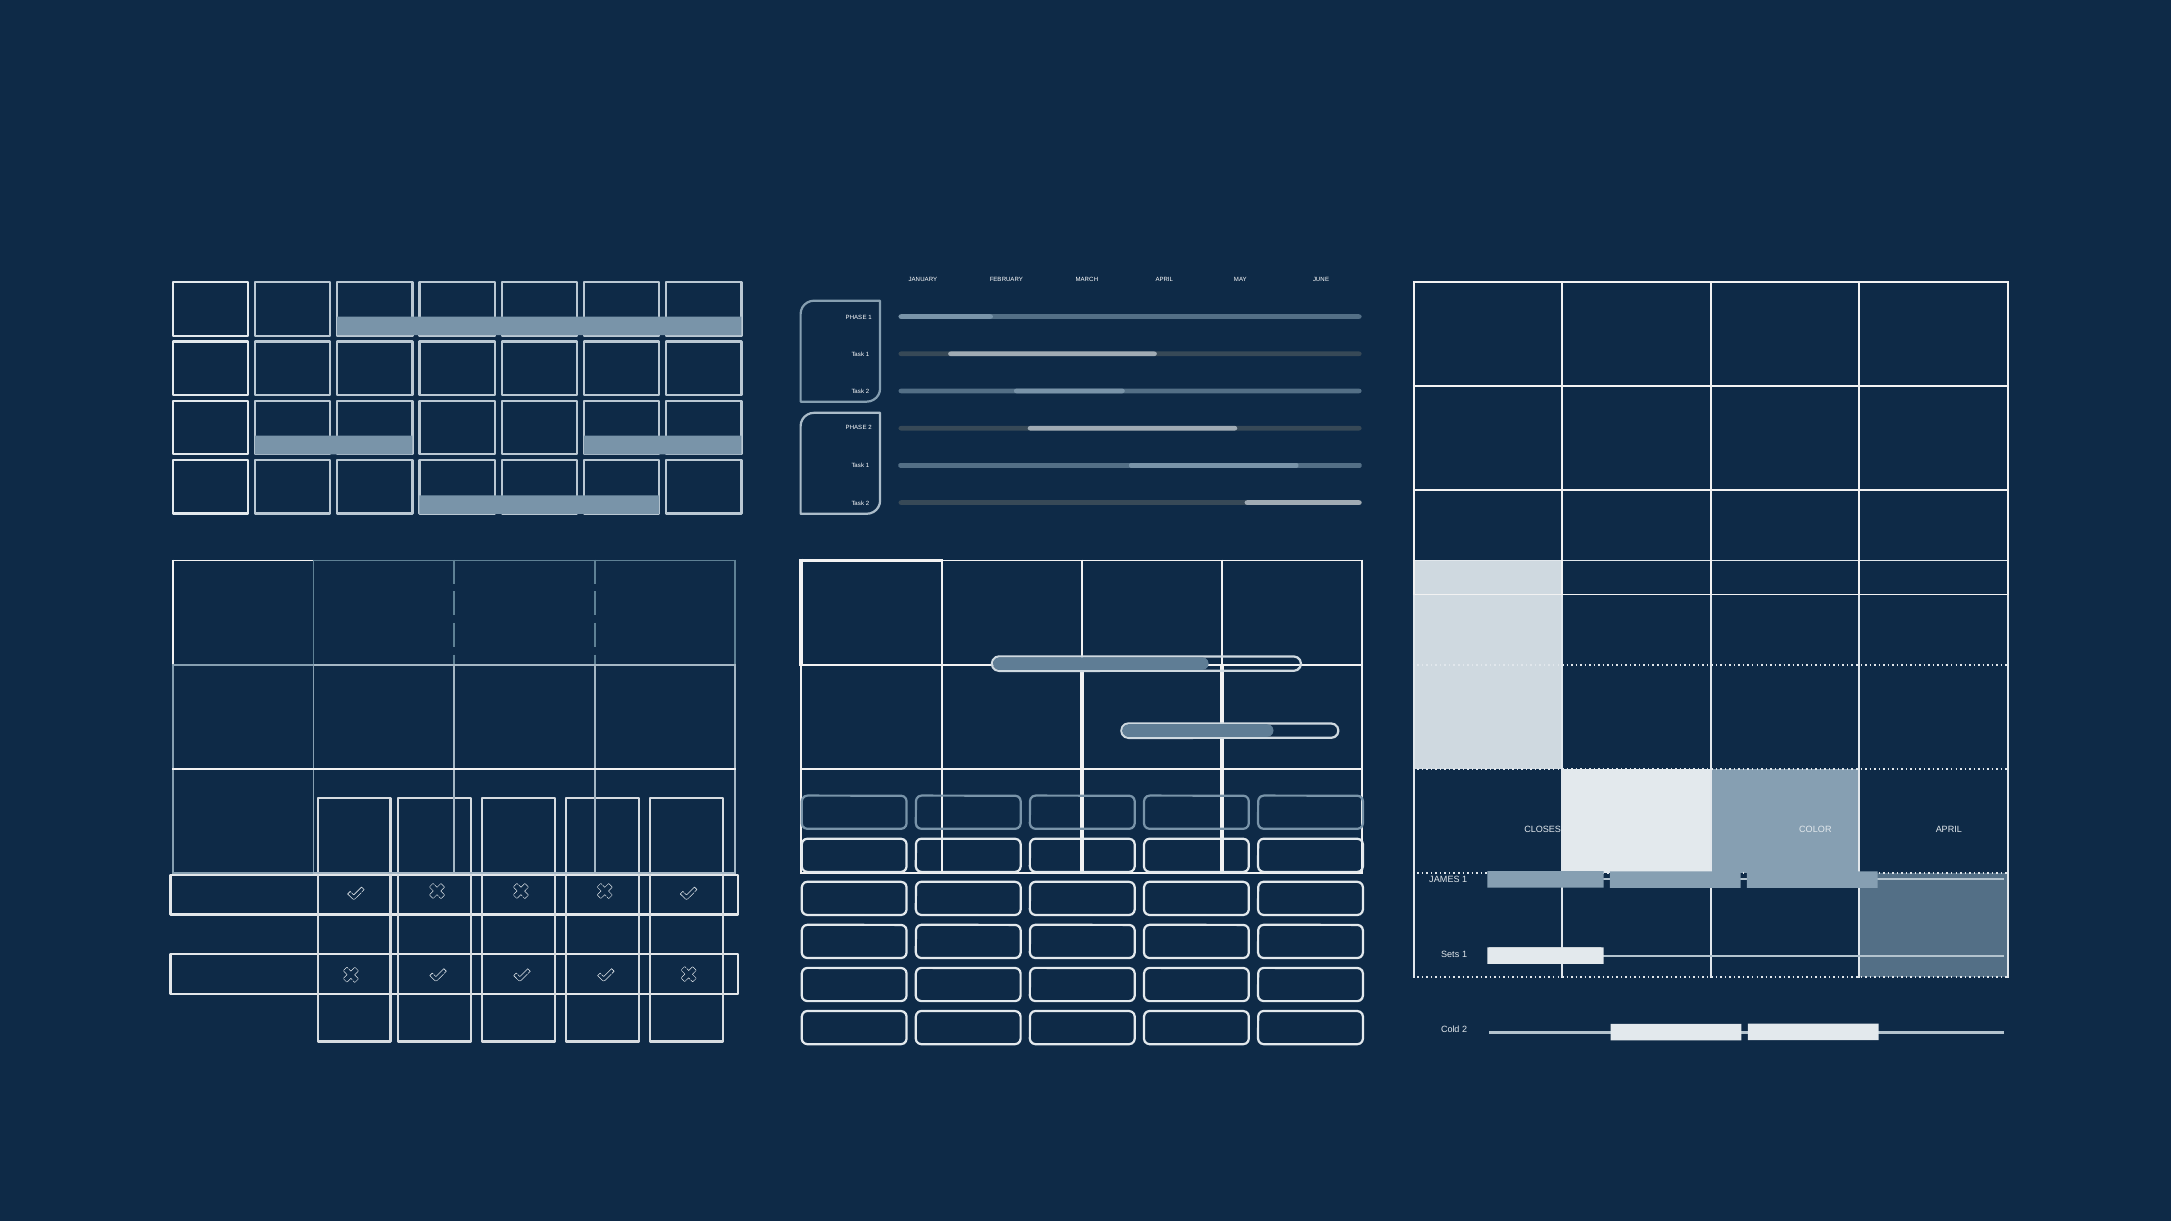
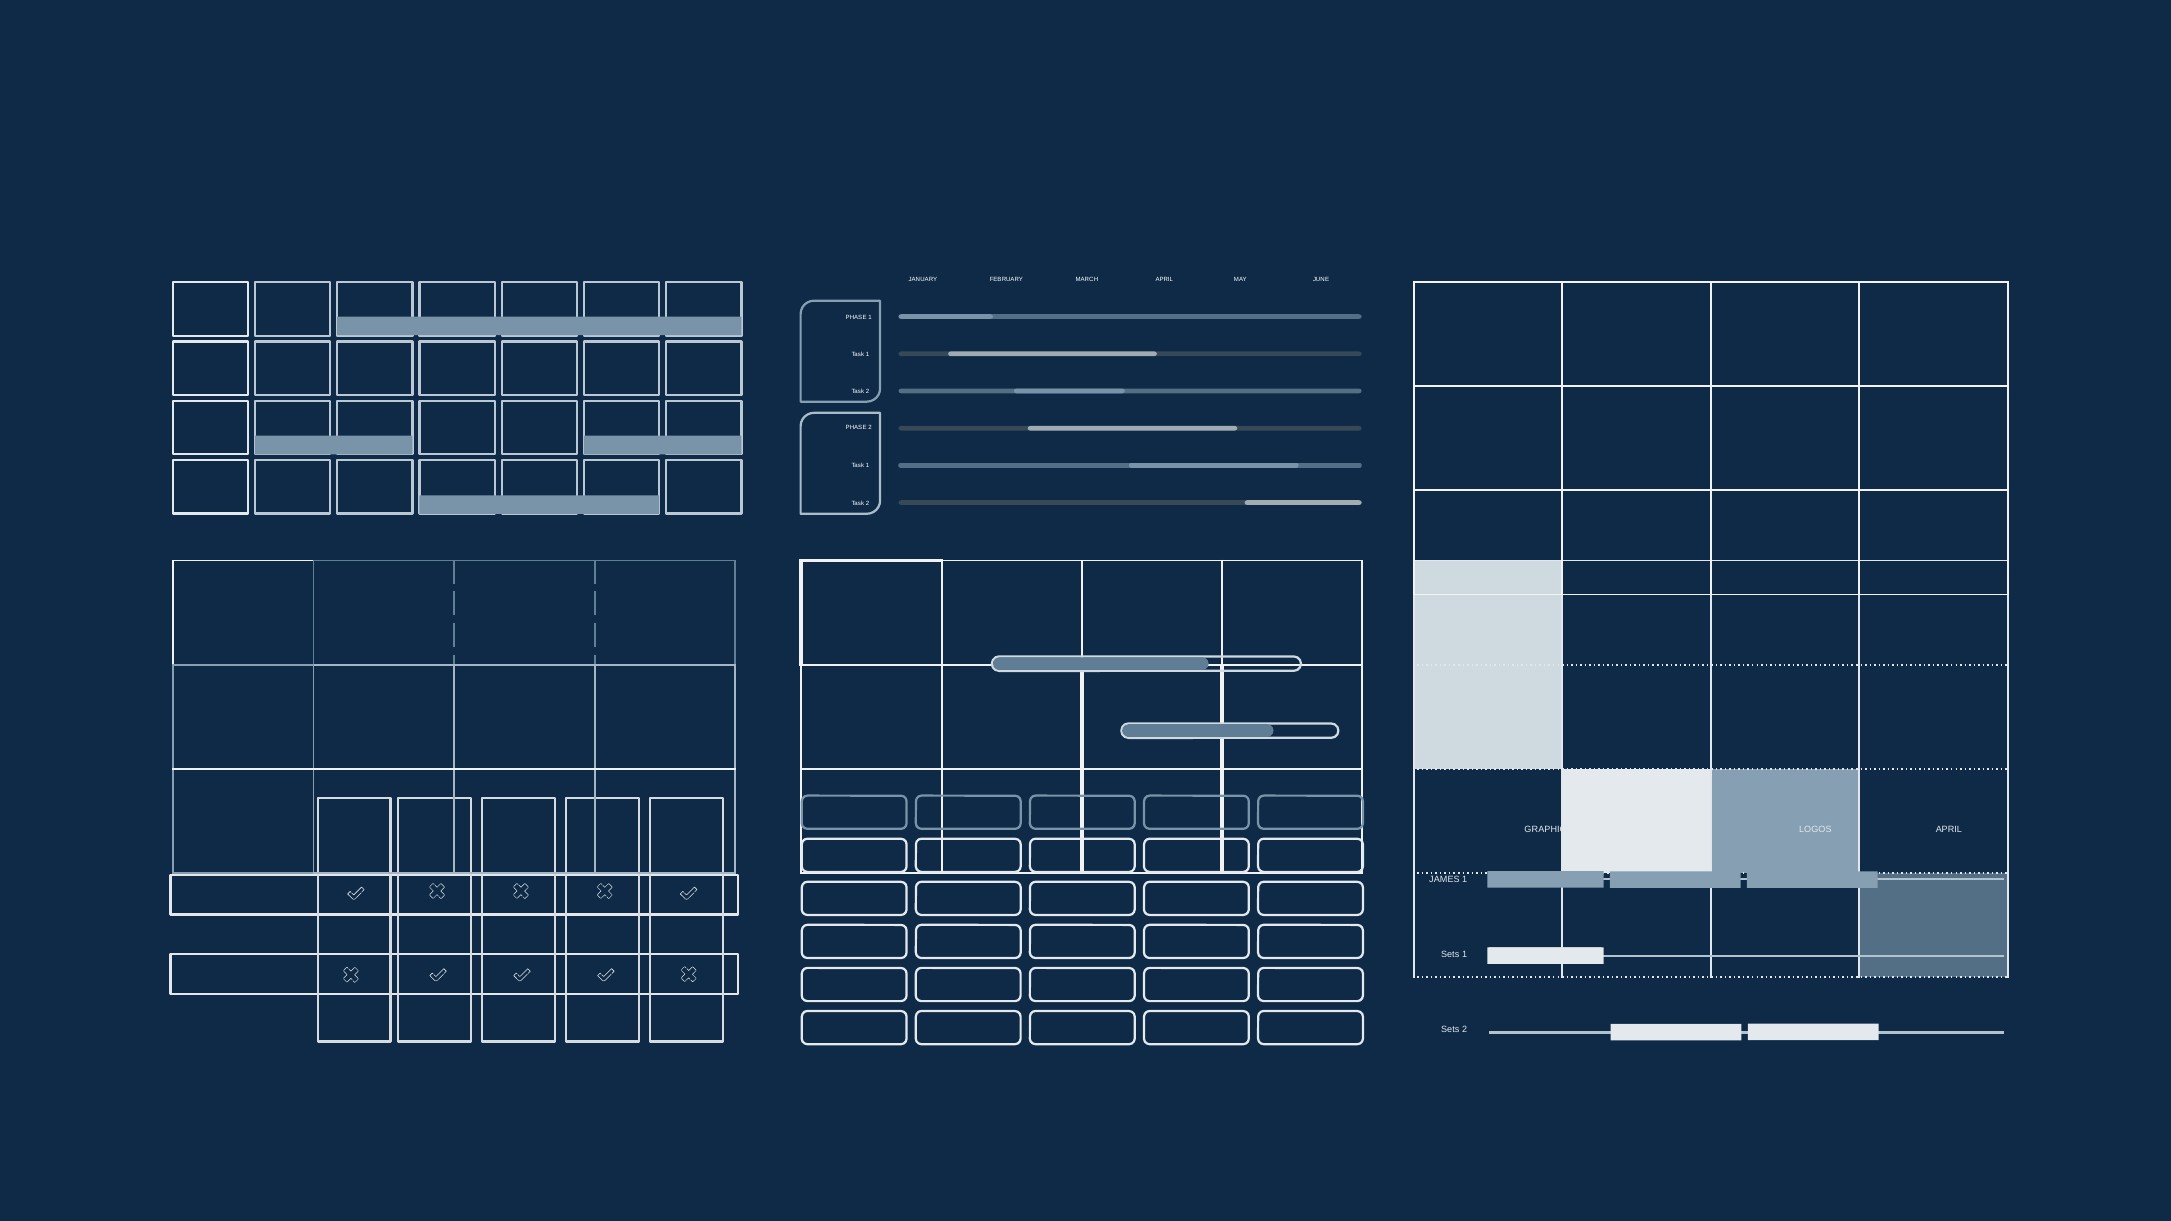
CLOSEST: CLOSEST -> GRAPHIC (1545, 830)
COLOR: COLOR -> LOGOS (1815, 830)
Cold: Cold -> Sets (1450, 1030)
